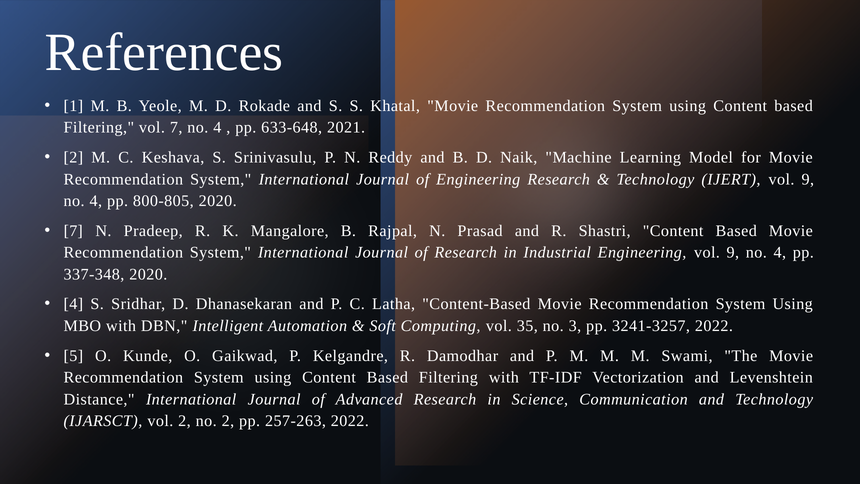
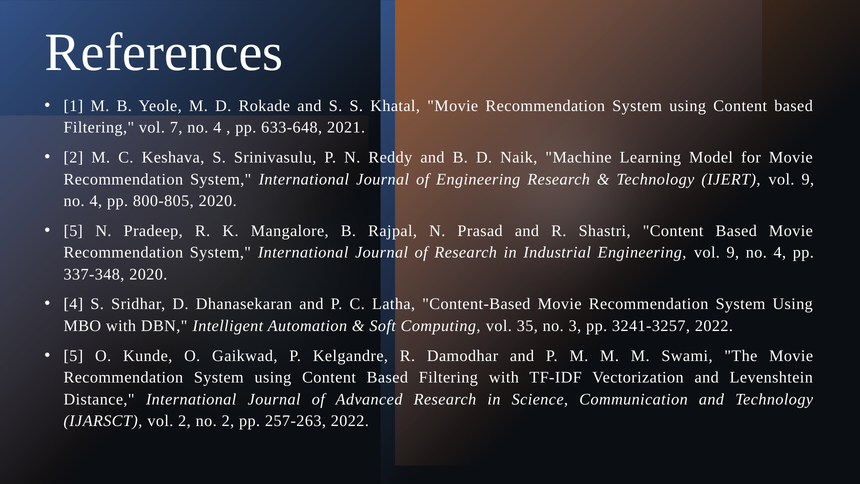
7: 7 -> 5 (73, 231)
